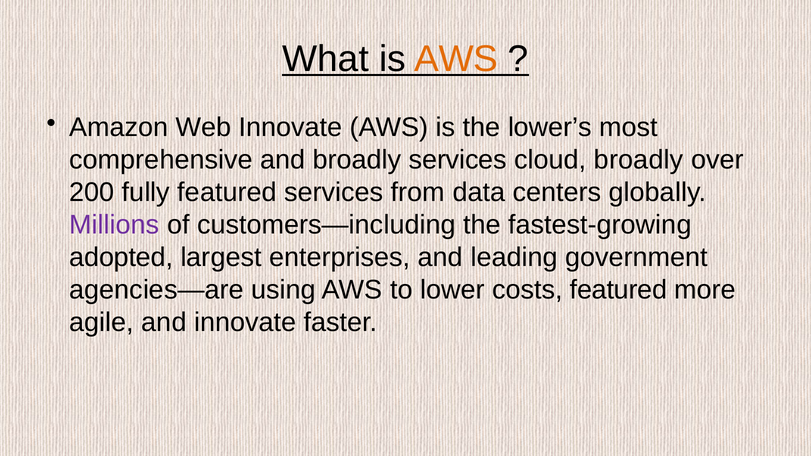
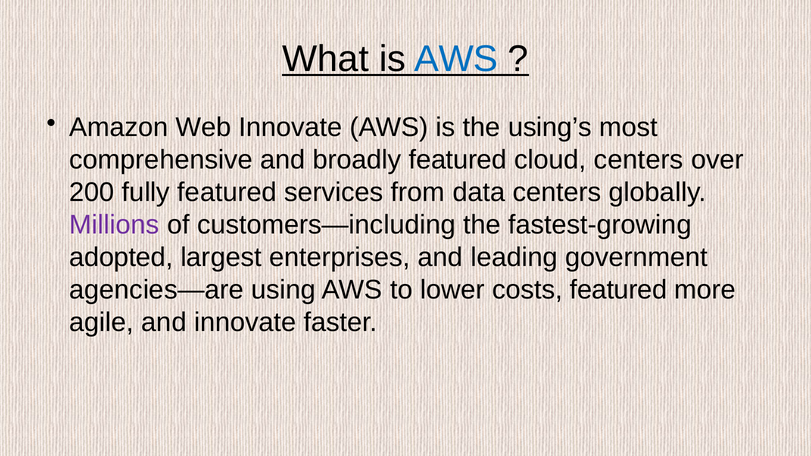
AWS colour: orange -> blue (456, 59)
lower’s: lower’s -> using’s (550, 128)
broadly services: services -> featured (458, 160)
cloud broadly: broadly -> centers (639, 160)
